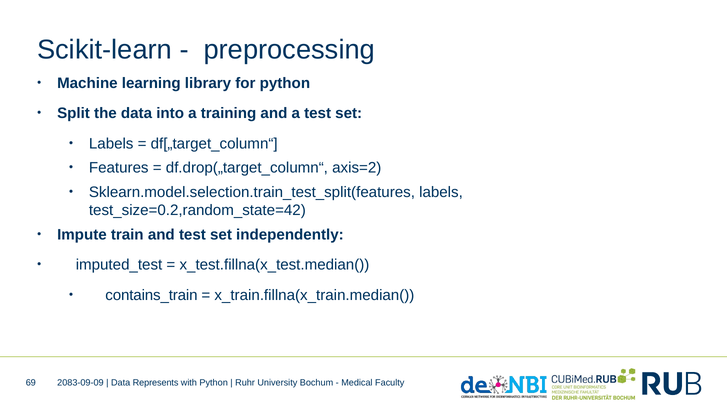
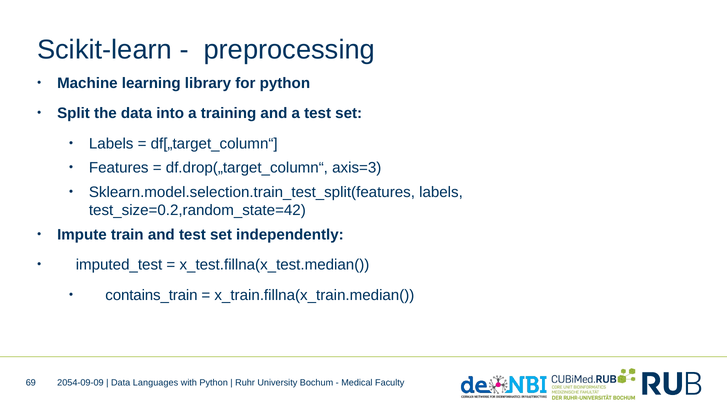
axis=2: axis=2 -> axis=3 (357, 168)
2083-09-09: 2083-09-09 -> 2054-09-09 (80, 383)
Represents: Represents -> Languages (156, 383)
